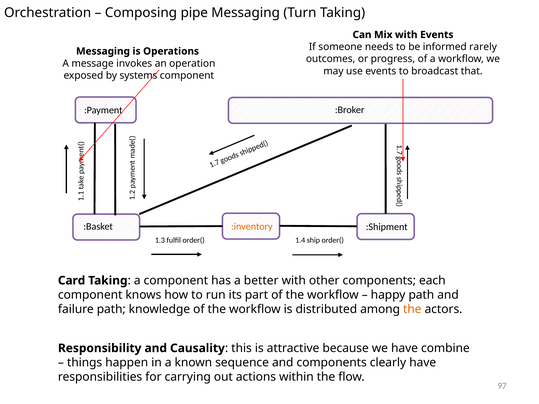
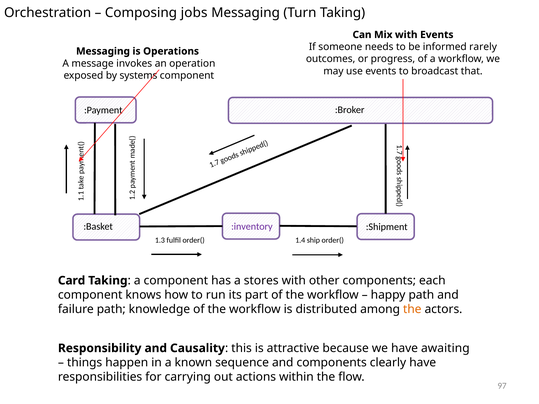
pipe: pipe -> jobs (194, 13)
:inventory colour: orange -> purple (252, 227)
better: better -> stores (261, 281)
combine: combine -> awaiting (445, 348)
